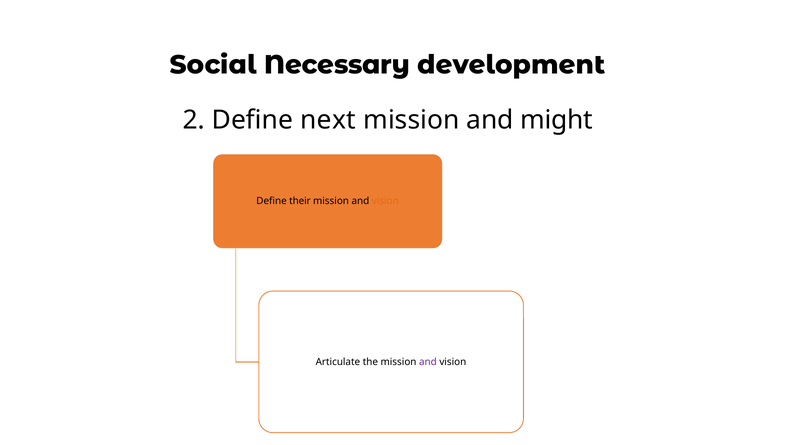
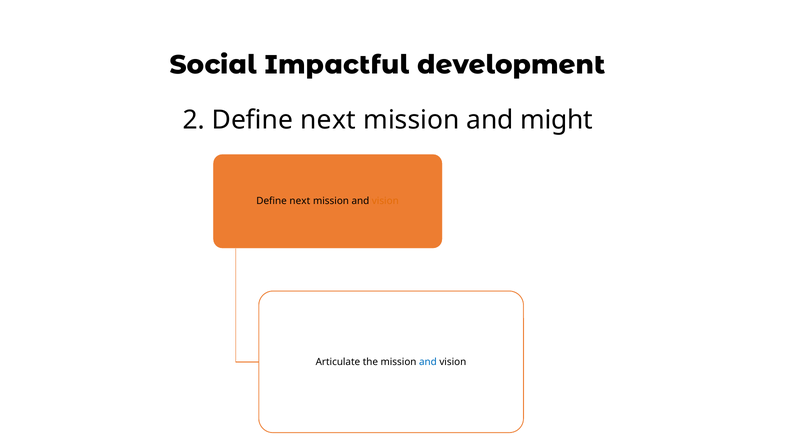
Necessary: Necessary -> Impactful (337, 65)
their: their -> next (300, 201)
and colour: purple -> blue (428, 362)
